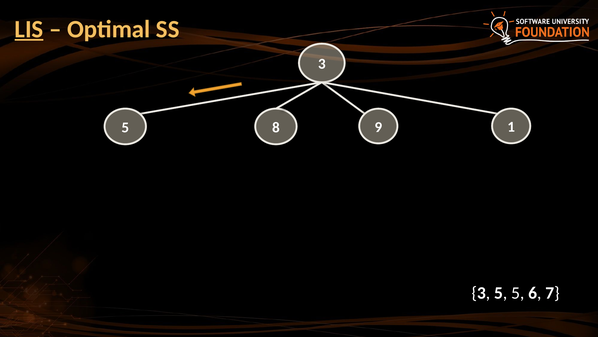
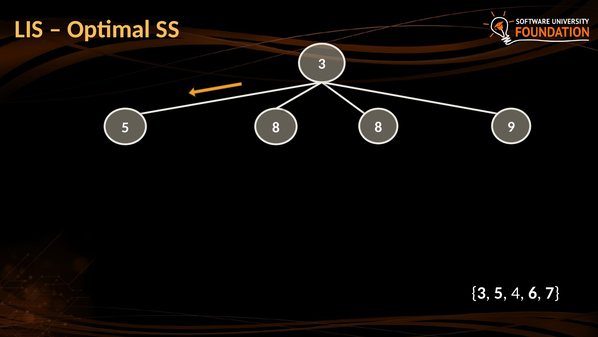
LIS underline: present -> none (29, 29)
5 9: 9 -> 8 (378, 127)
1: 1 -> 9 (511, 127)
5 5: 5 -> 4 (518, 293)
